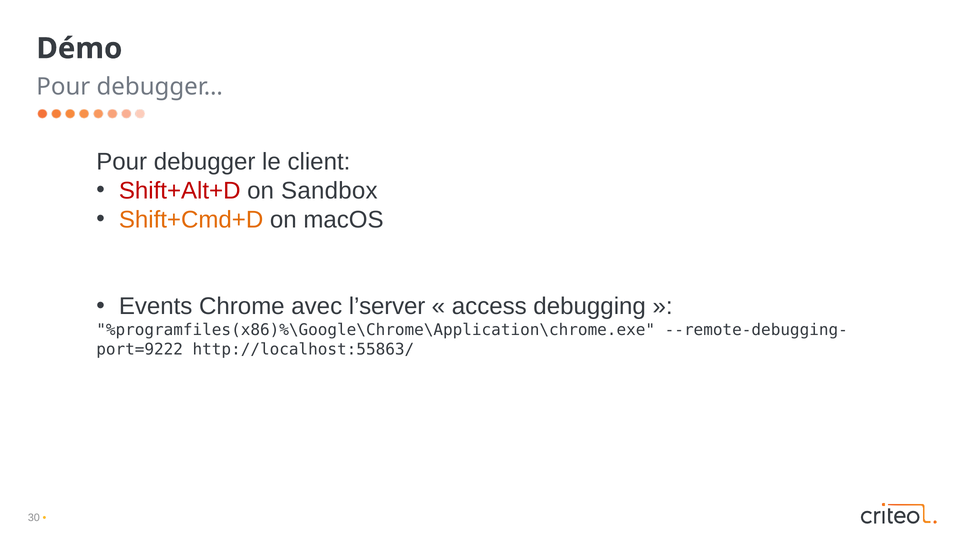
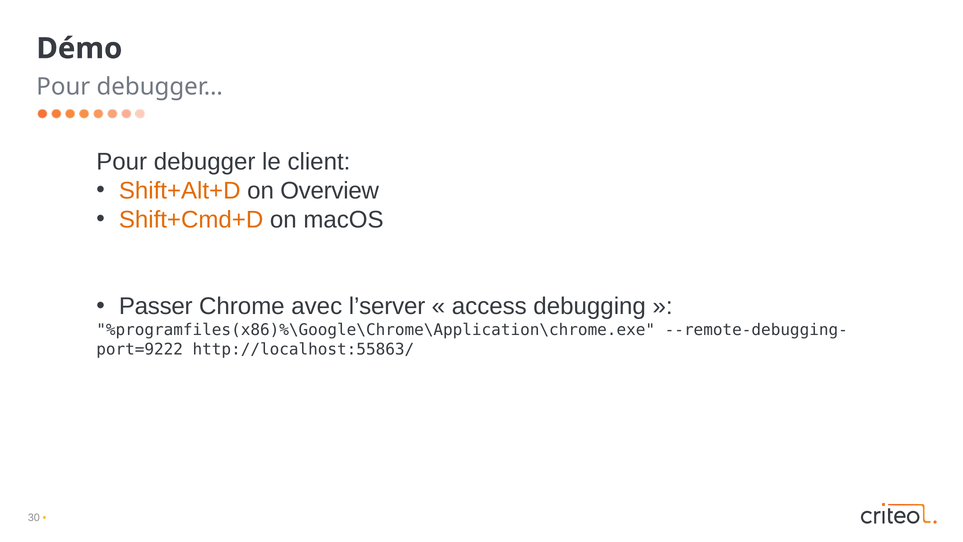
Shift+Alt+D colour: red -> orange (180, 191)
Sandbox: Sandbox -> Overview (330, 191)
Events: Events -> Passer (156, 306)
